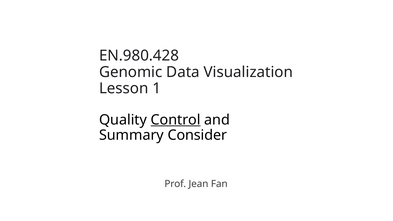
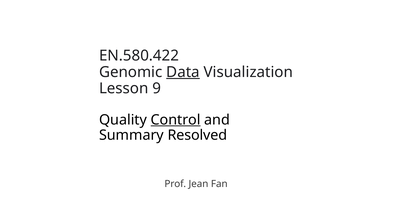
EN.980.428: EN.980.428 -> EN.580.422 (139, 56)
Data underline: none -> present (183, 72)
1: 1 -> 9 (157, 88)
Consider: Consider -> Resolved (197, 135)
